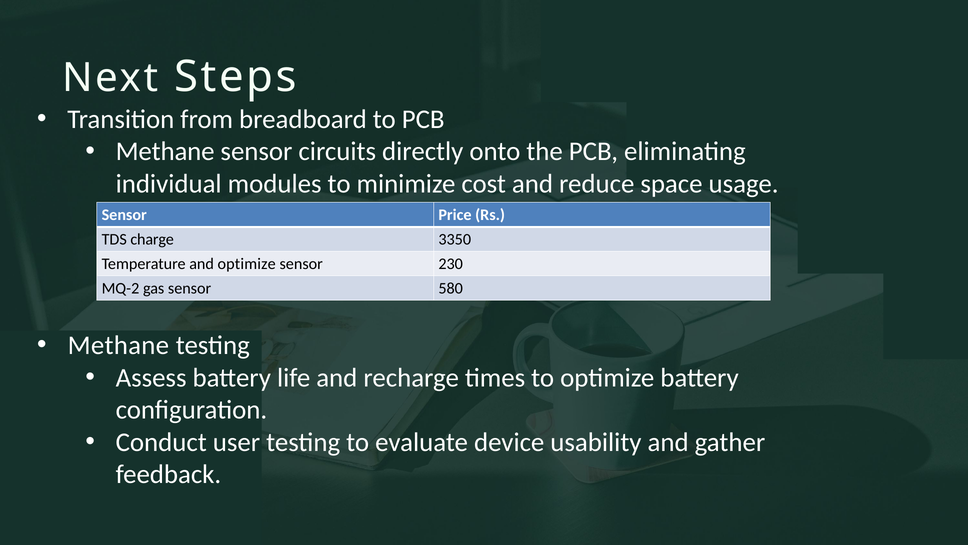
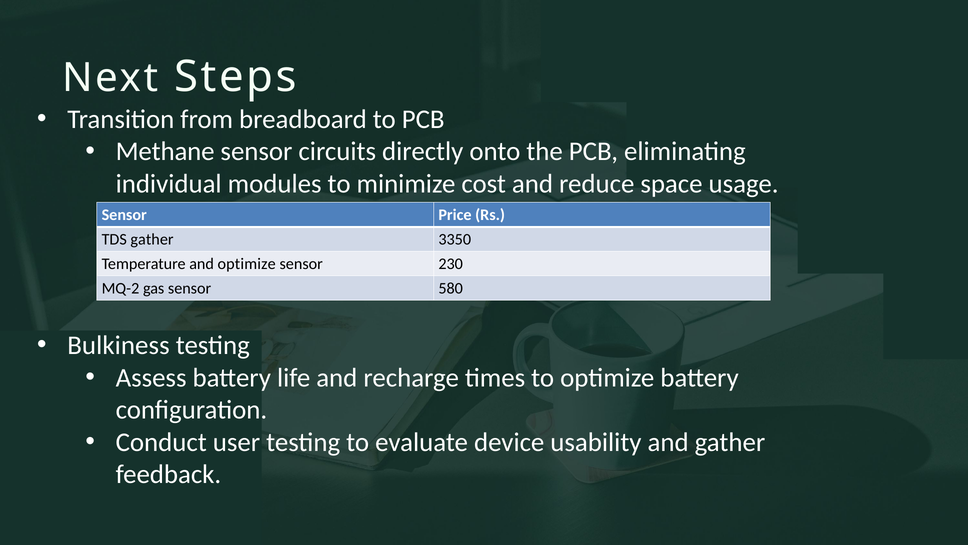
TDS charge: charge -> gather (152, 239)
Methane: Methane -> Bulkiness (118, 345)
